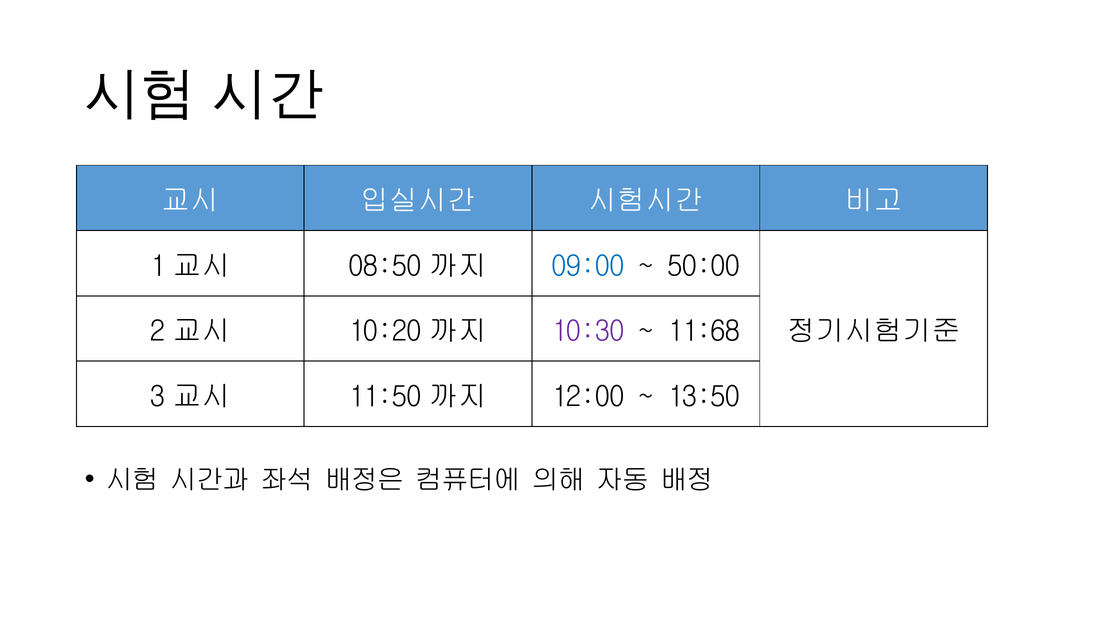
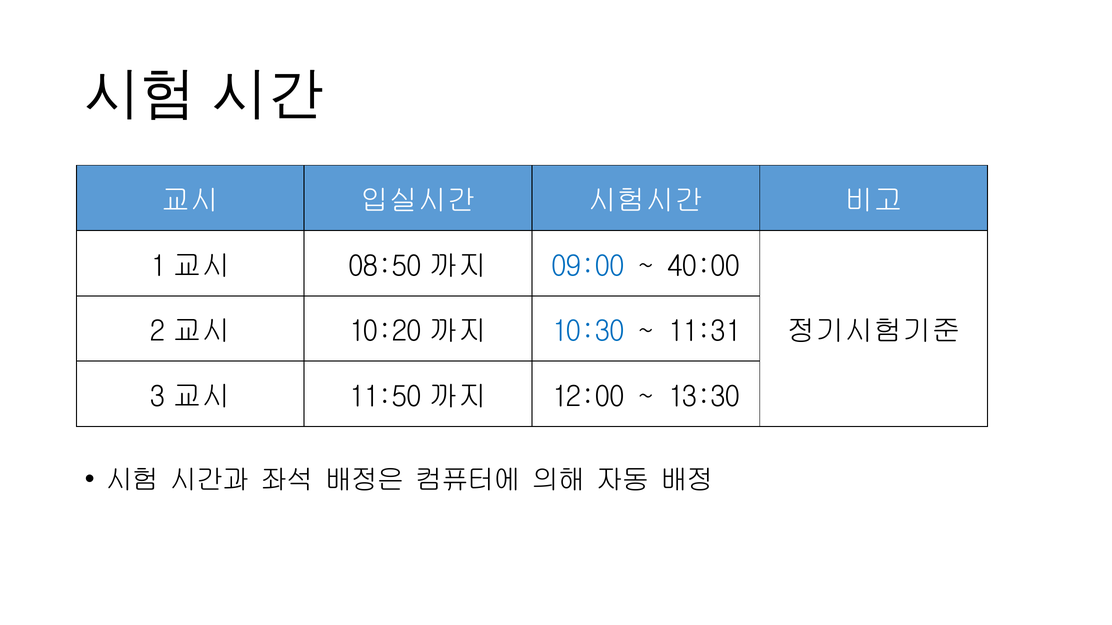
50:00: 50:00 -> 40:00 (704, 266)
10:30 colour: purple -> blue (588, 332)
11:68: 11:68 -> 11:31 (704, 332)
13:50: 13:50 -> 13:30 (704, 397)
